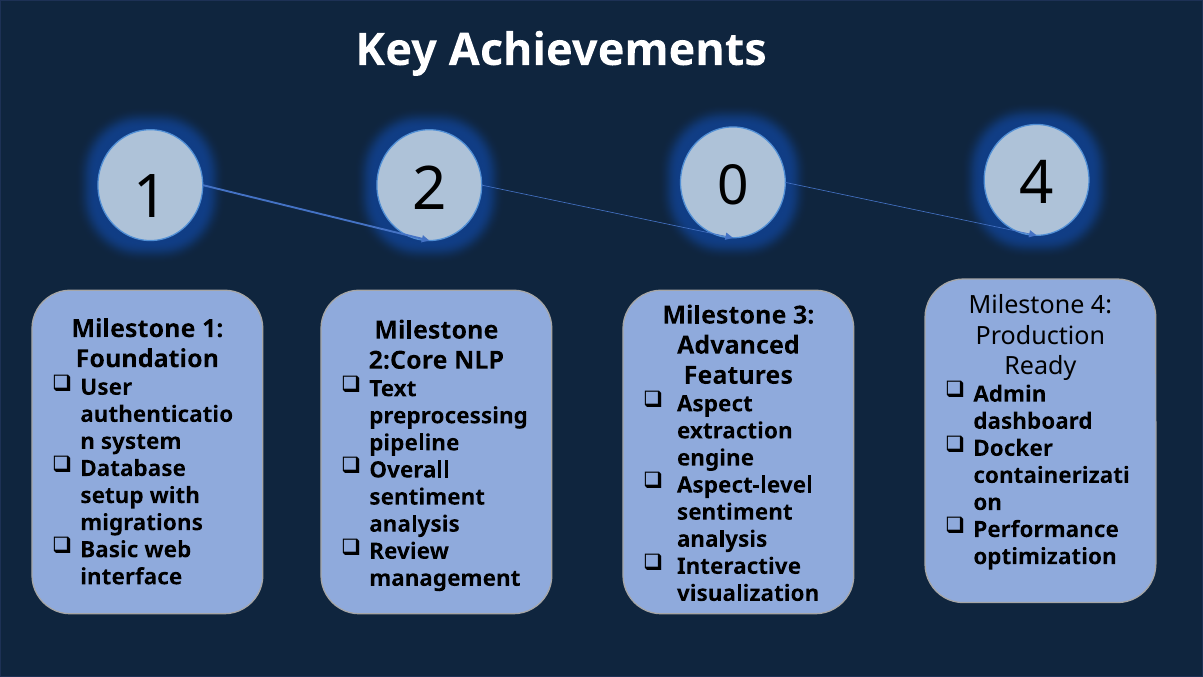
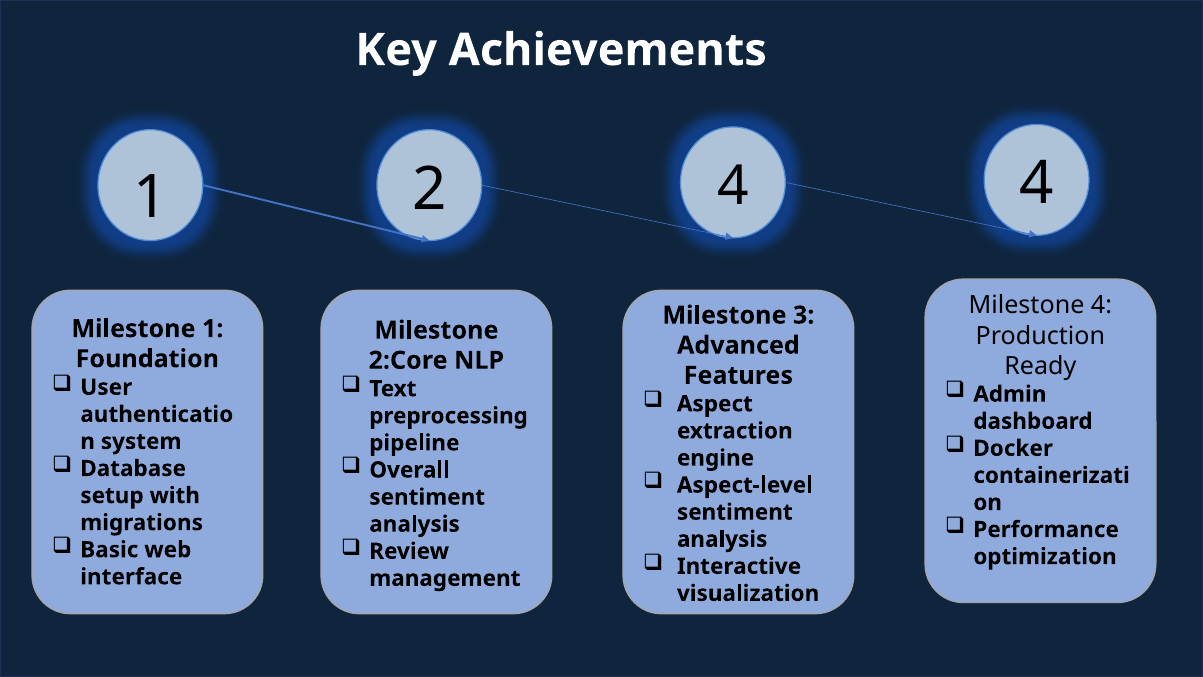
2 0: 0 -> 4 (733, 186)
